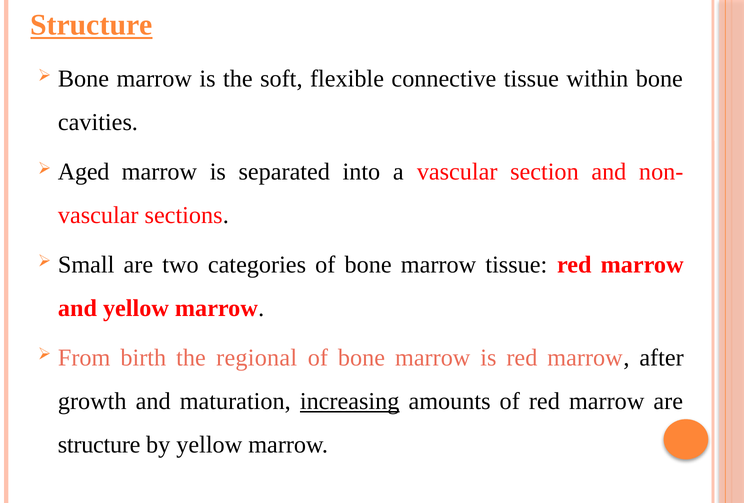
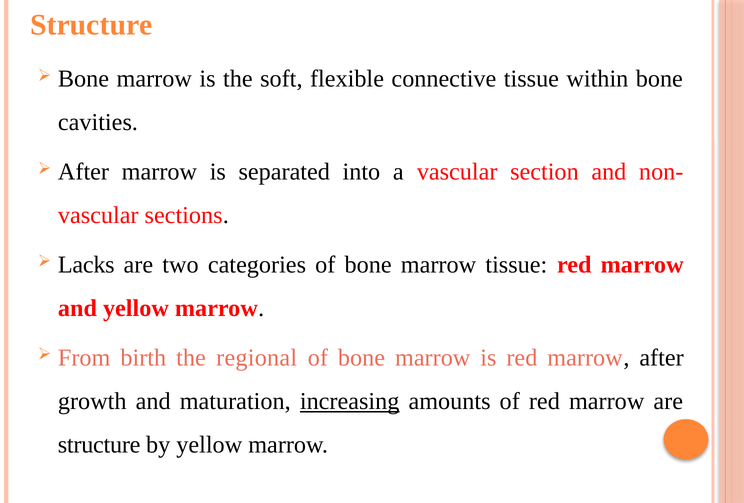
Structure underline: present -> none (91, 25)
Aged: Aged -> After (84, 172)
Small: Small -> Lacks (86, 265)
